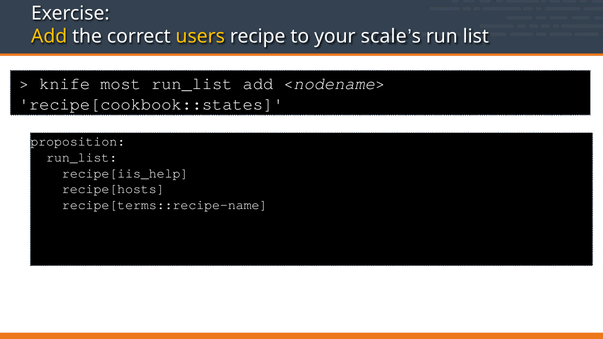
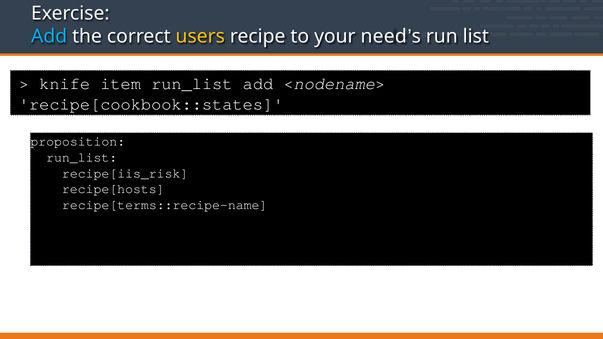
Add colour: yellow -> light blue (49, 36)
scale: scale -> need (384, 36)
most: most -> item (121, 84)
recipe[iis_help: recipe[iis_help -> recipe[iis_risk (125, 173)
